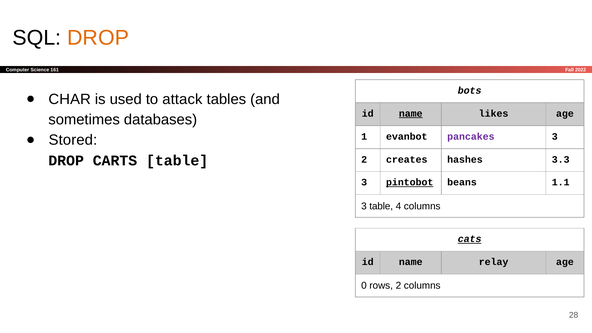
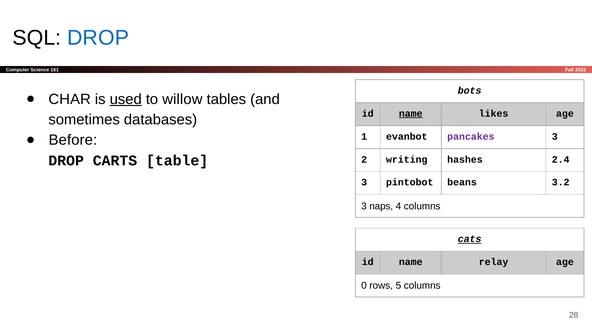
DROP colour: orange -> blue (98, 38)
used underline: none -> present (126, 99)
attack: attack -> willow (182, 99)
Stored: Stored -> Before (73, 140)
creates: creates -> writing (407, 159)
3.3: 3.3 -> 2.4 (561, 159)
pintobot underline: present -> none (410, 182)
1.1: 1.1 -> 3.2 (561, 182)
3 table: table -> naps (381, 206)
rows 2: 2 -> 5 (398, 286)
